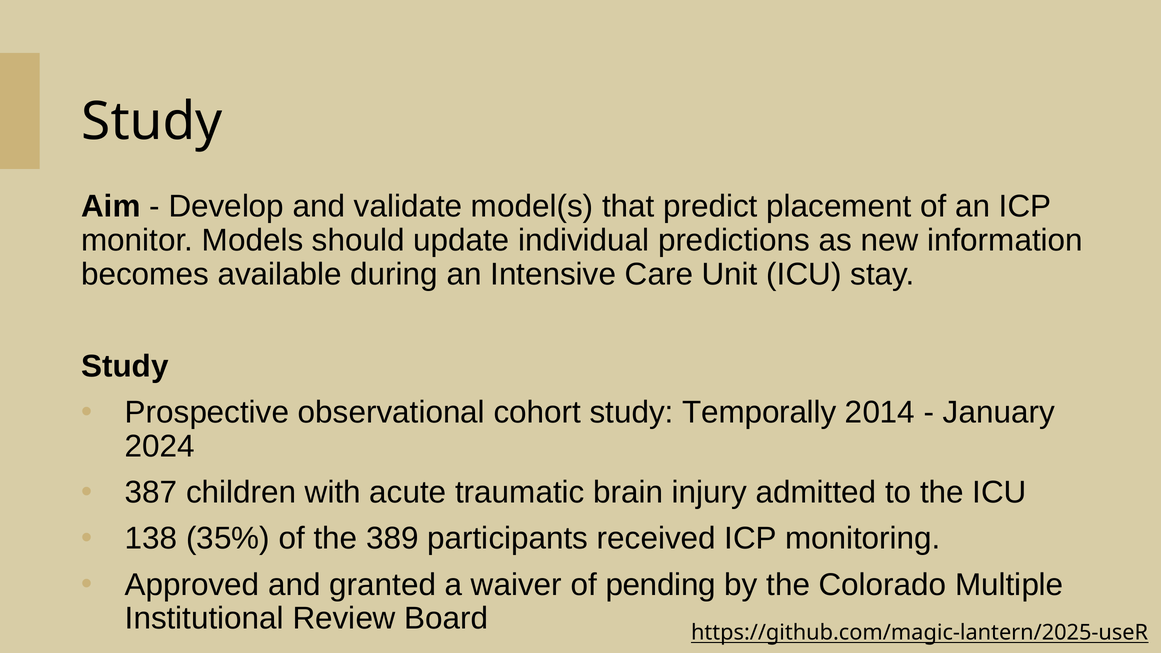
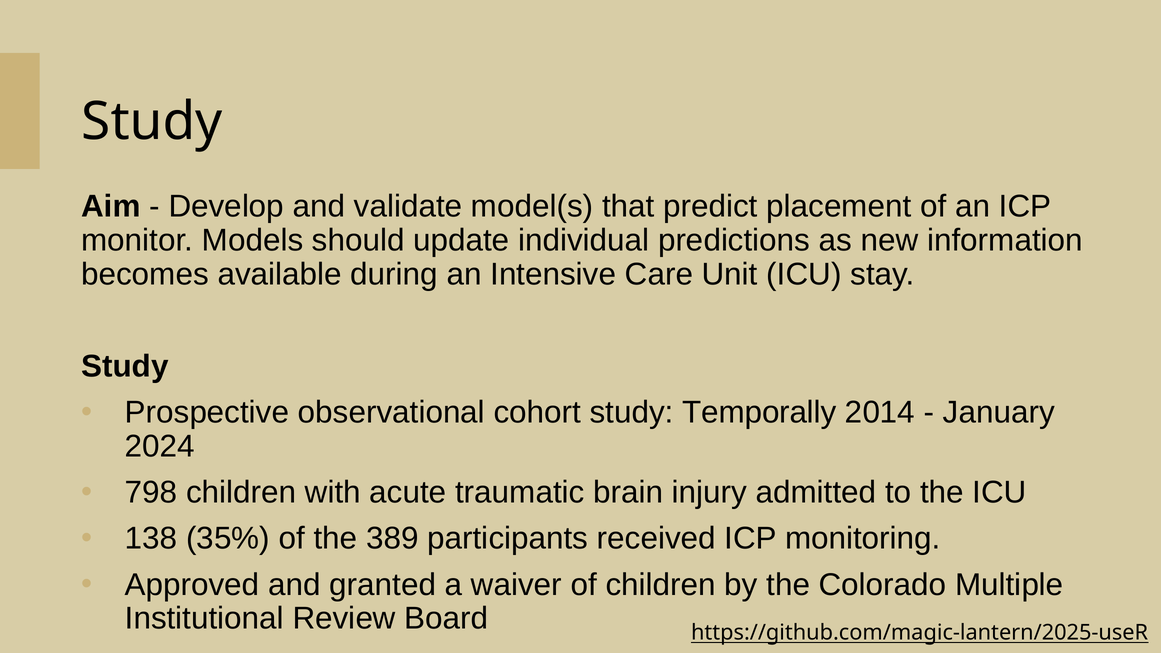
387: 387 -> 798 (151, 493)
of pending: pending -> children (661, 585)
